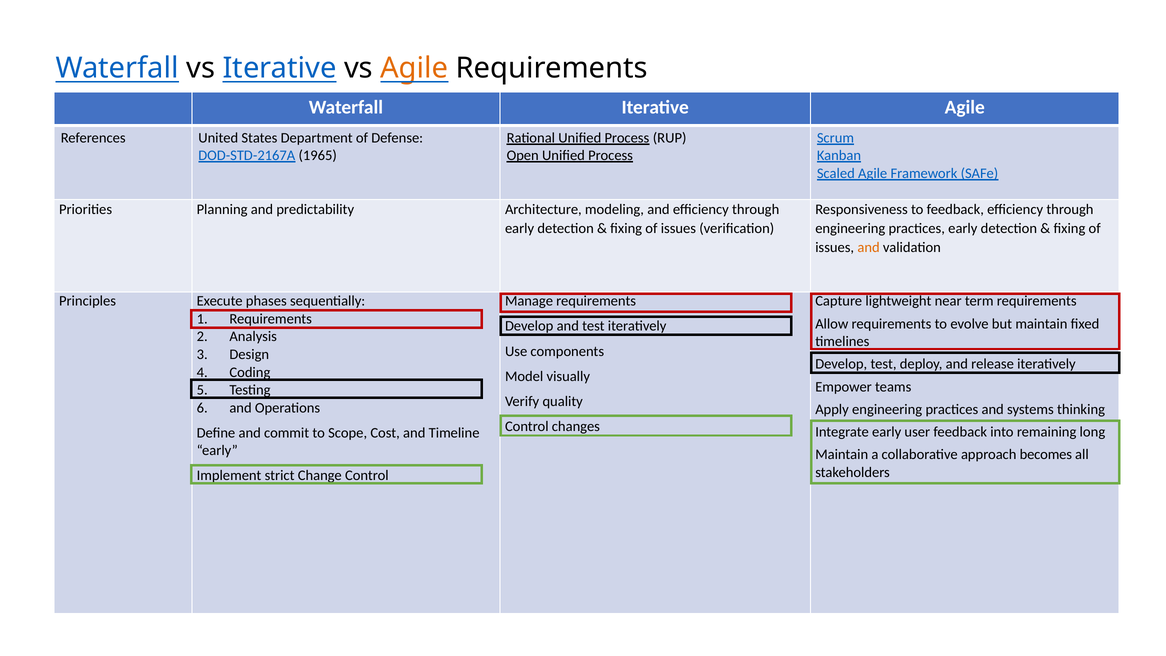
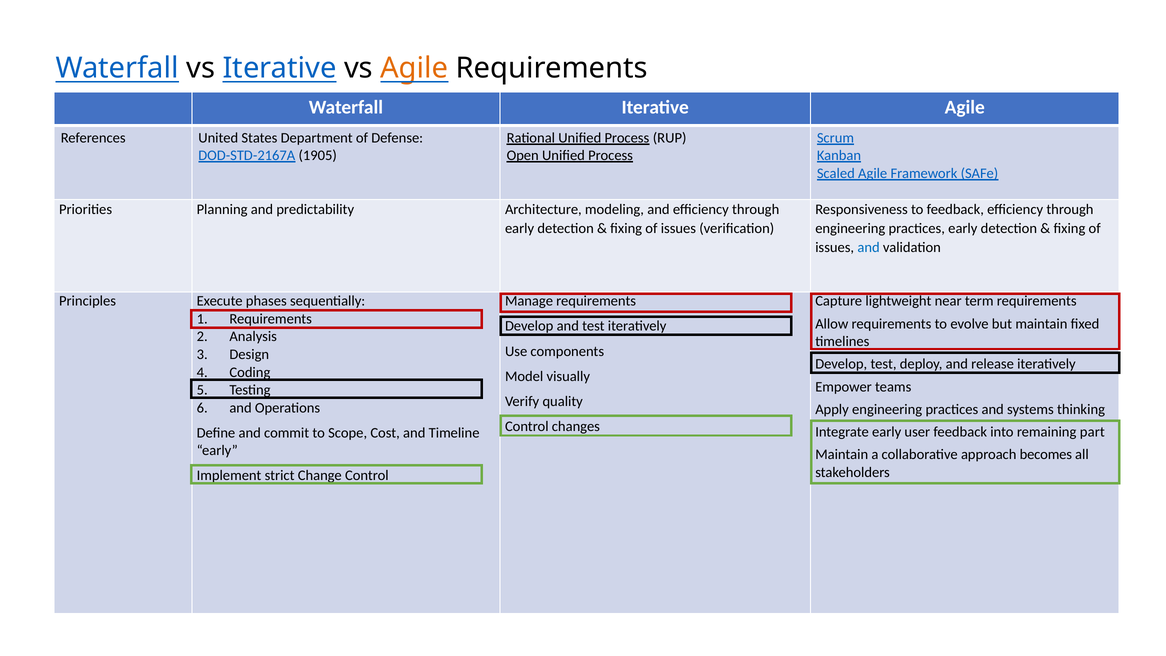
1965: 1965 -> 1905 (318, 155)
and colour: orange -> blue (869, 248)
long: long -> part (1092, 432)
